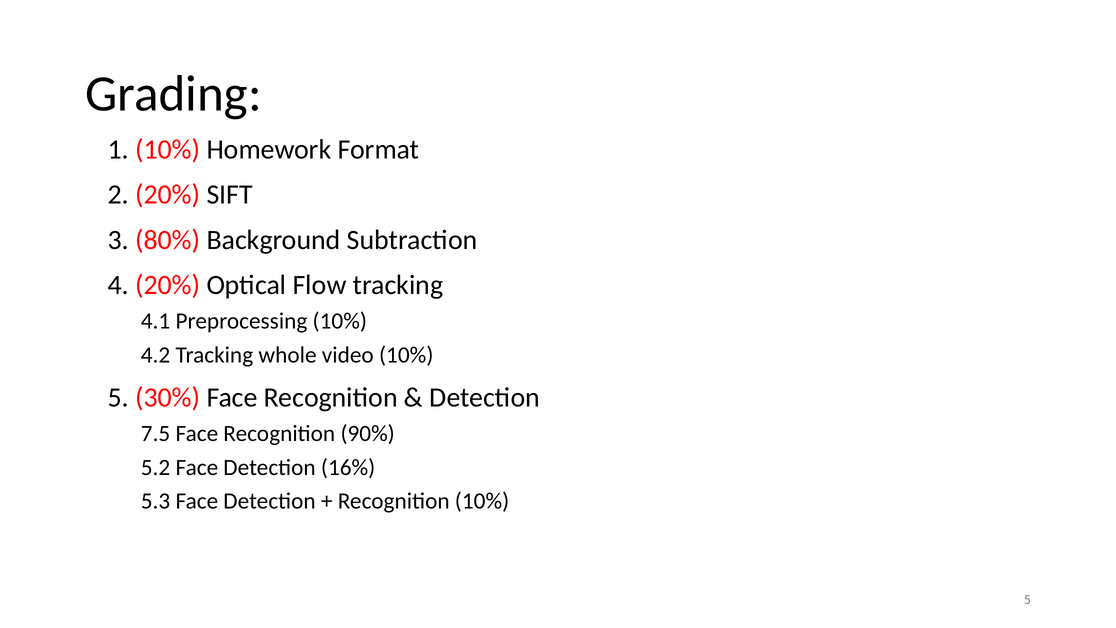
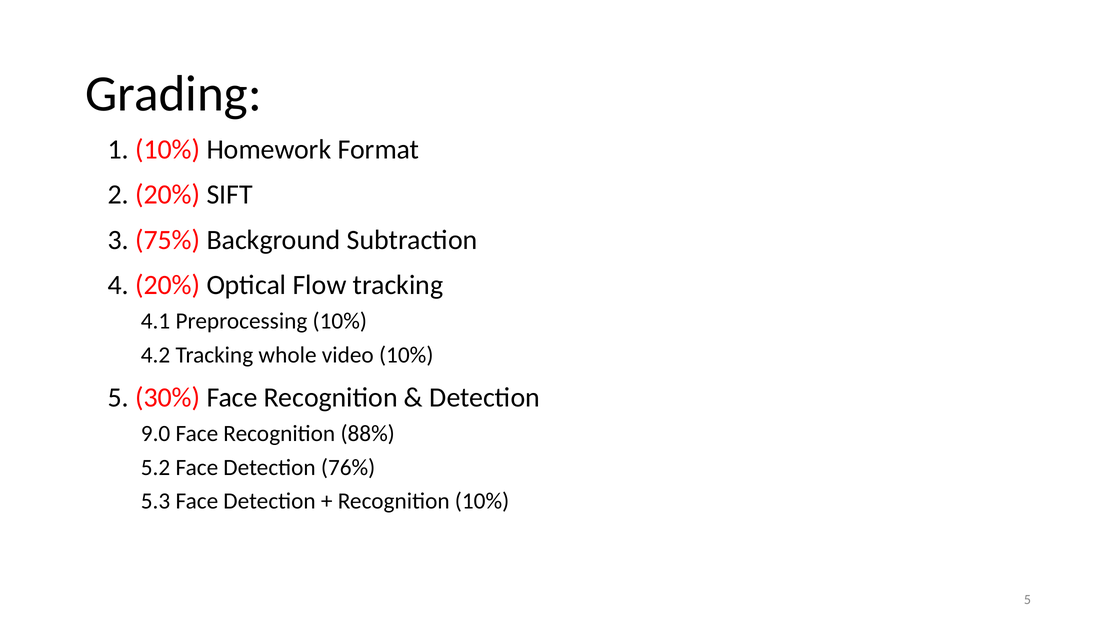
80%: 80% -> 75% (168, 240)
7.5: 7.5 -> 9.0 (156, 434)
90%: 90% -> 88% (368, 434)
16%: 16% -> 76% (348, 467)
